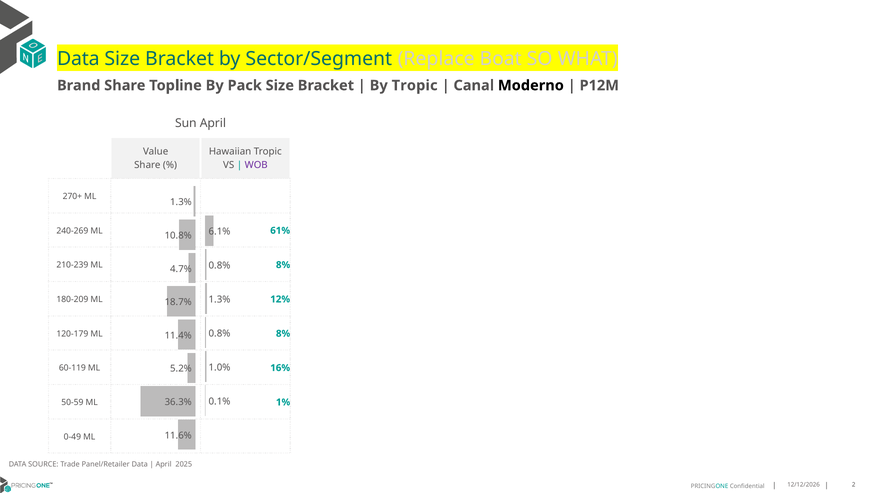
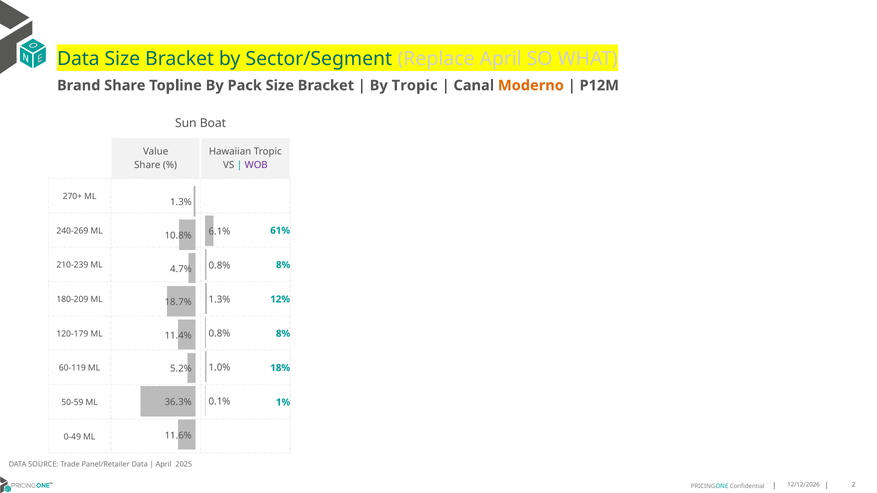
Replace Boat: Boat -> April (501, 59)
Moderno colour: black -> orange (531, 86)
Sun April: April -> Boat (213, 123)
16%: 16% -> 18% (280, 368)
